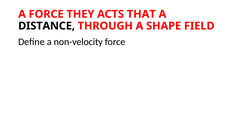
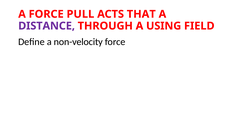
THEY: THEY -> PULL (80, 14)
DISTANCE colour: black -> purple (47, 26)
SHAPE: SHAPE -> USING (164, 26)
